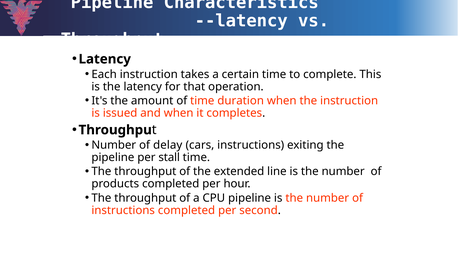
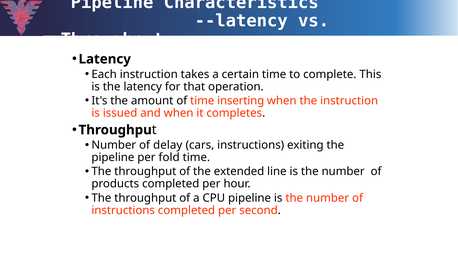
duration: duration -> inserting (241, 101)
stall: stall -> fold (169, 158)
